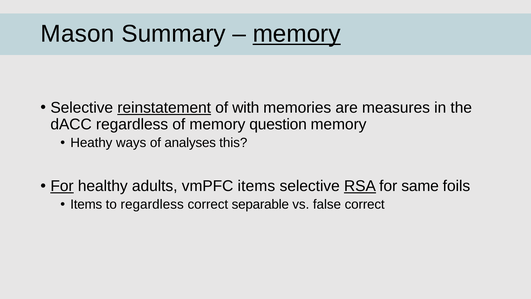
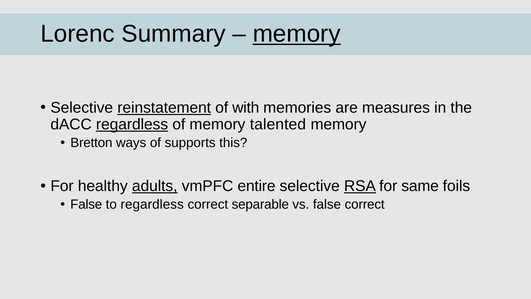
Mason: Mason -> Lorenc (78, 34)
regardless underline: none -> present (132, 124)
question: question -> talented (278, 124)
Heathy: Heathy -> Bretton (91, 143)
analyses: analyses -> supports (190, 143)
For underline: present -> none (62, 186)
adults underline: none -> present (155, 186)
vmPFC items: items -> entire (257, 186)
Items: Items -> False (86, 204)
